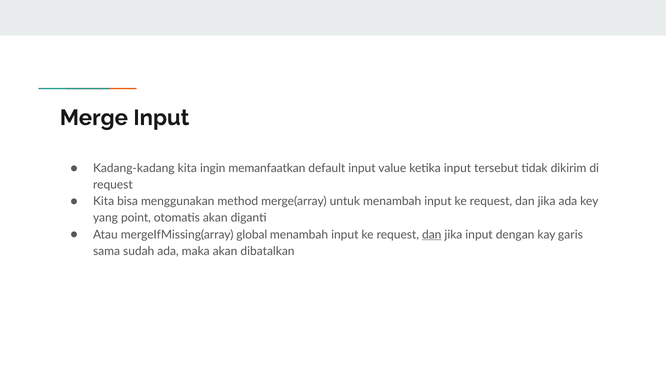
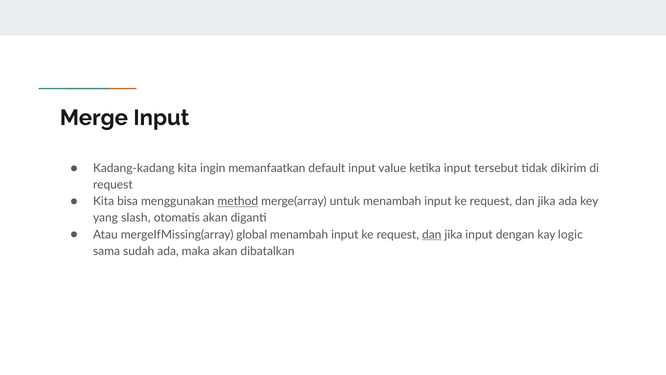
method underline: none -> present (238, 201)
point: point -> slash (136, 218)
garis: garis -> logic (570, 234)
